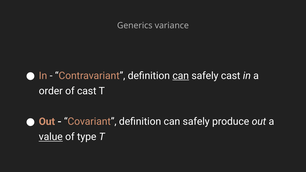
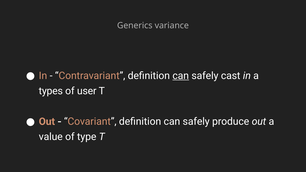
order: order -> types (51, 91)
of cast: cast -> user (87, 91)
value underline: present -> none (51, 137)
